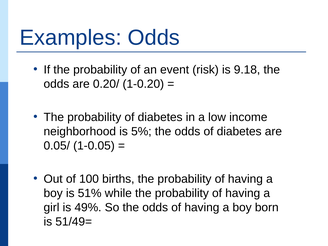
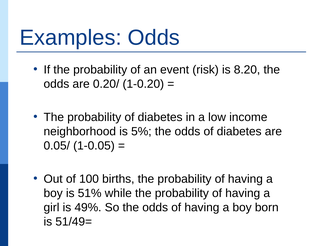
9.18: 9.18 -> 8.20 (247, 70)
